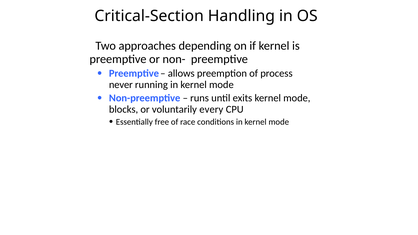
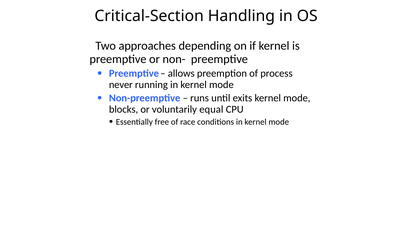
every: every -> equal (211, 110)
